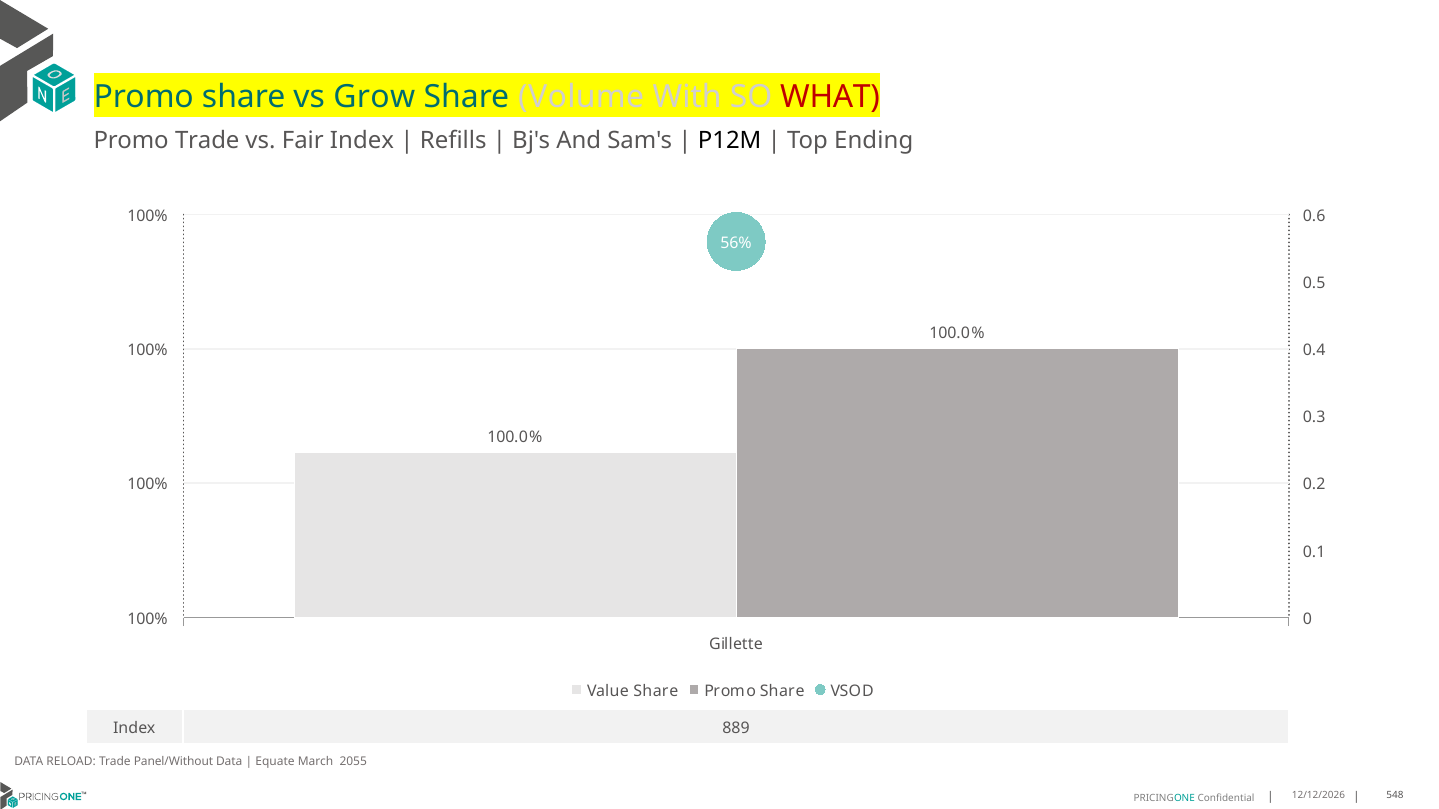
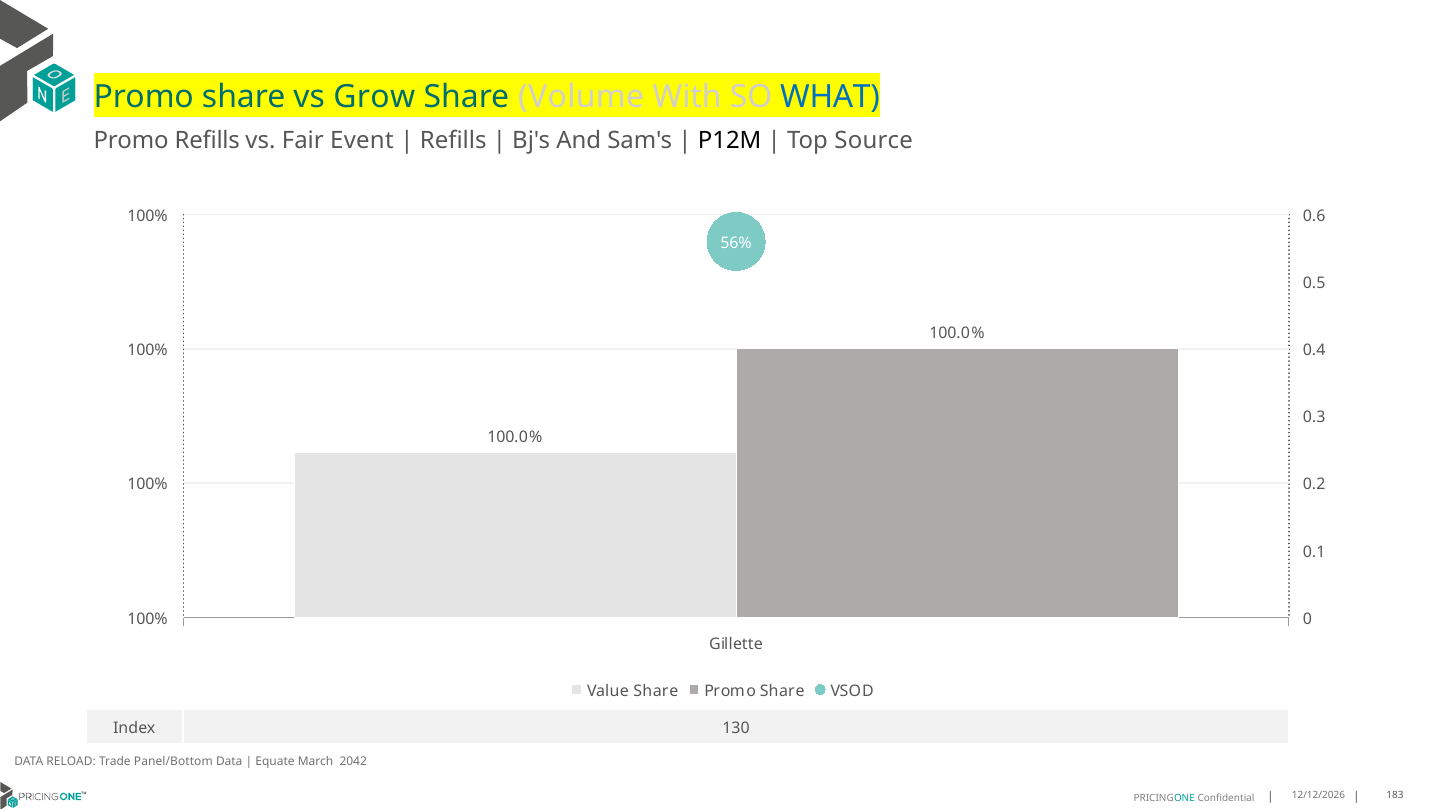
WHAT colour: red -> blue (830, 97)
Promo Trade: Trade -> Refills (207, 140)
Fair Index: Index -> Event (362, 140)
Ending: Ending -> Source (874, 140)
889: 889 -> 130 (736, 729)
Panel/Without: Panel/Without -> Panel/Bottom (173, 762)
2055: 2055 -> 2042 (353, 762)
548: 548 -> 183 (1395, 796)
